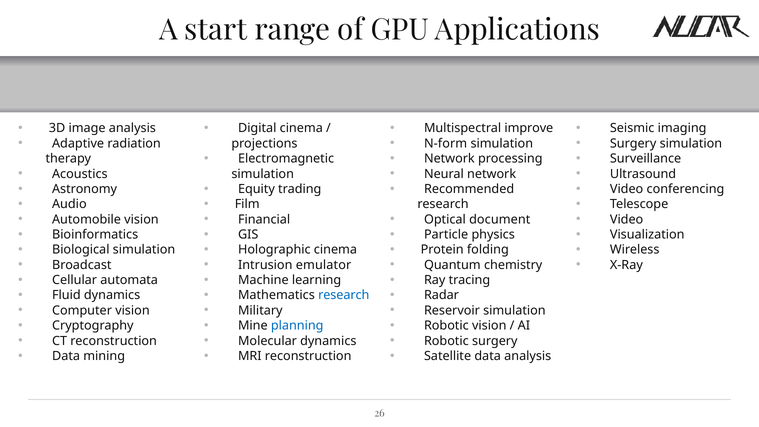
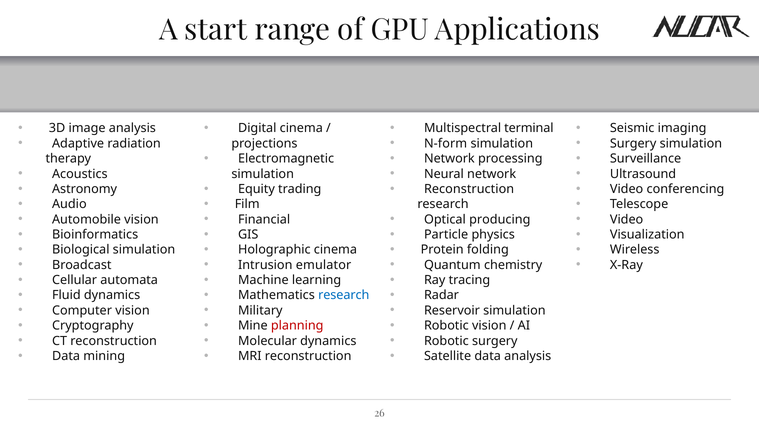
improve: improve -> terminal (529, 128)
Recommended: Recommended -> Reconstruction (469, 189)
document: document -> producing (500, 219)
planning colour: blue -> red (297, 326)
